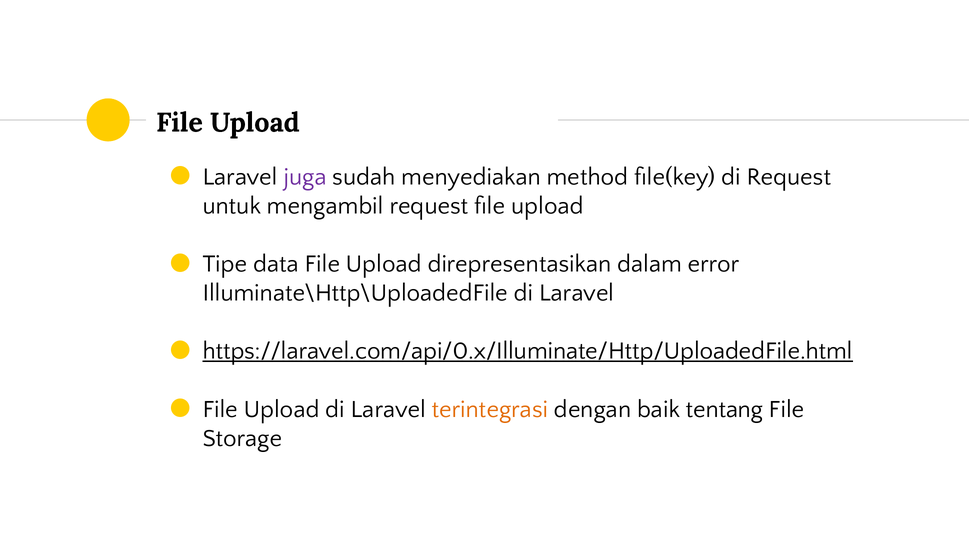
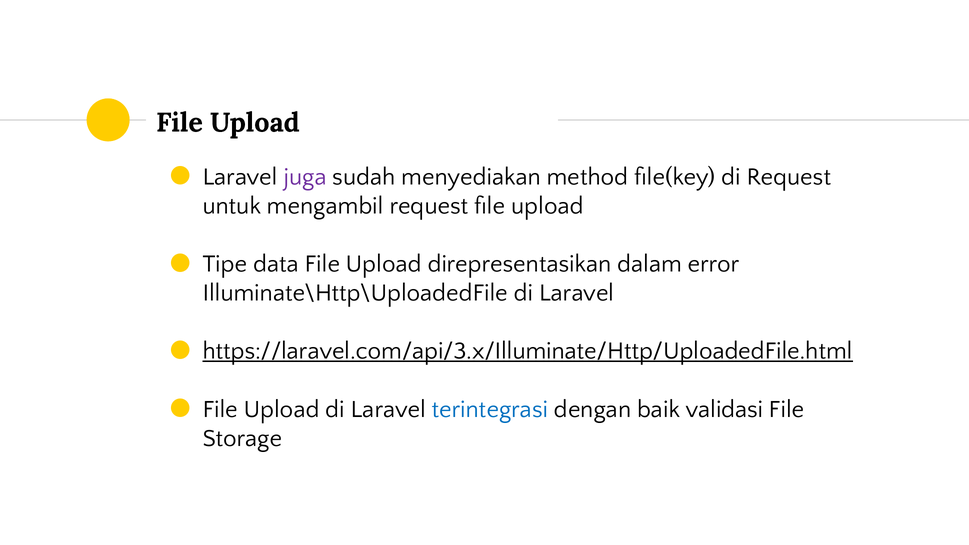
https://laravel.com/api/0.x/Illuminate/Http/UploadedFile.html: https://laravel.com/api/0.x/Illuminate/Http/UploadedFile.html -> https://laravel.com/api/3.x/Illuminate/Http/UploadedFile.html (528, 351)
terintegrasi colour: orange -> blue (490, 409)
tentang: tentang -> validasi (725, 409)
